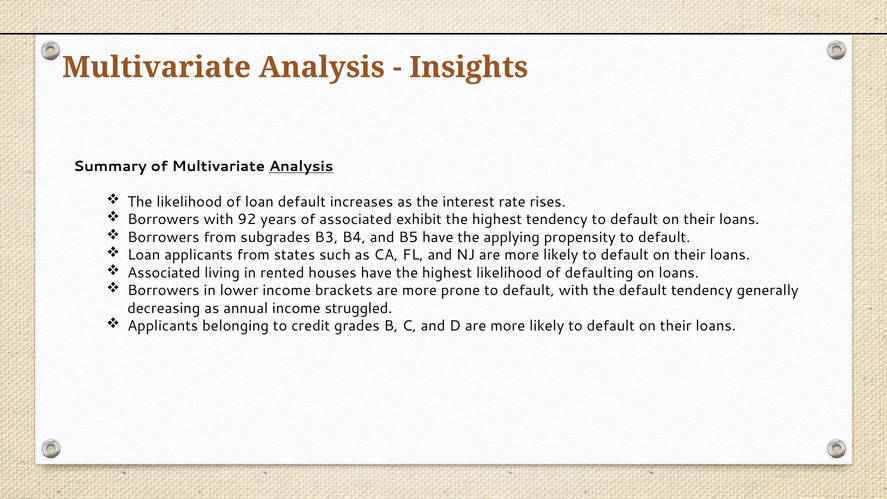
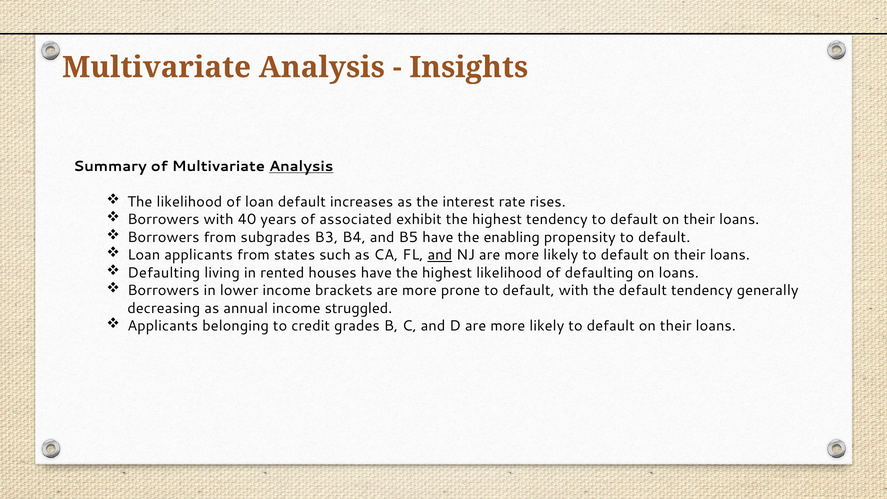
92: 92 -> 40 (247, 220)
applying: applying -> enabling (512, 237)
and underline: none -> present (440, 255)
Associated: Associated -> Defaulting (164, 273)
